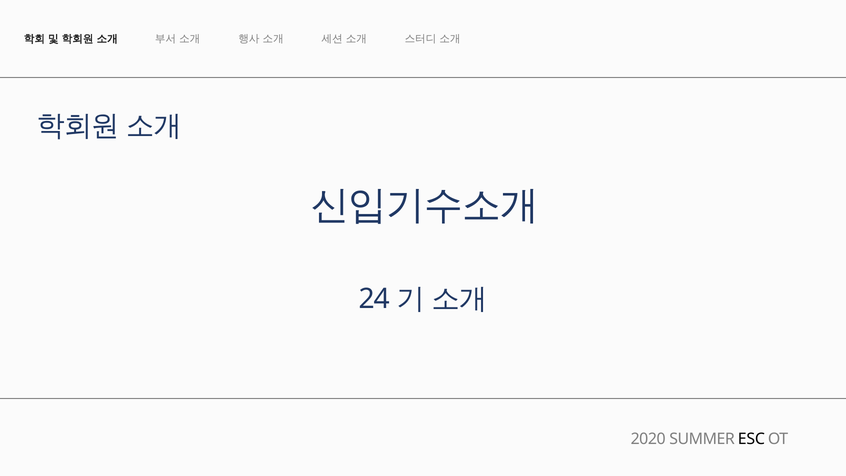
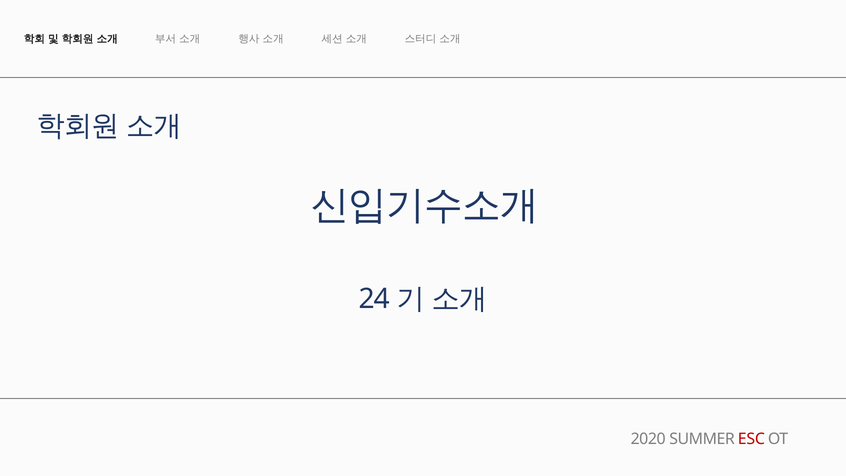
ESC colour: black -> red (751, 439)
